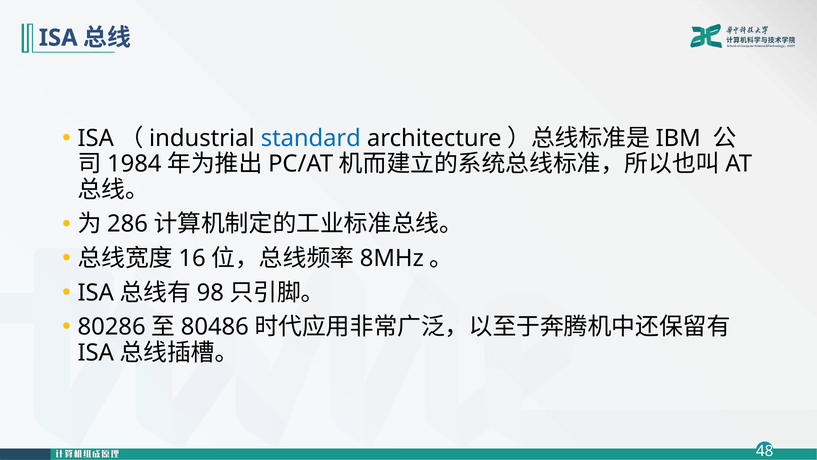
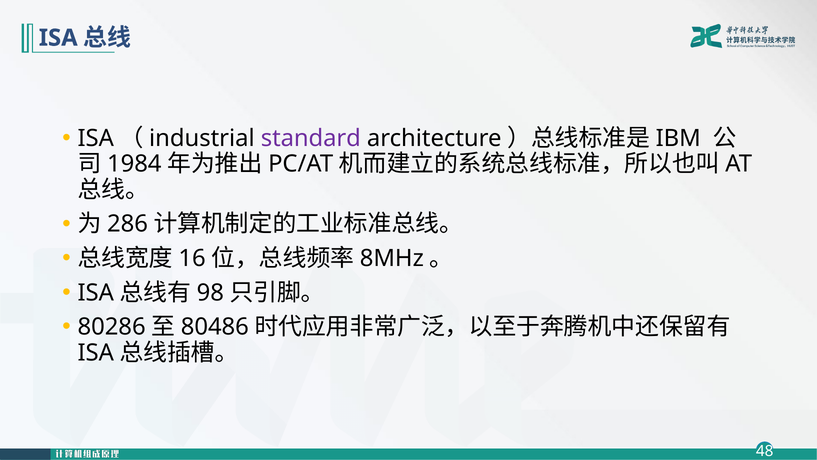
standard colour: blue -> purple (311, 138)
